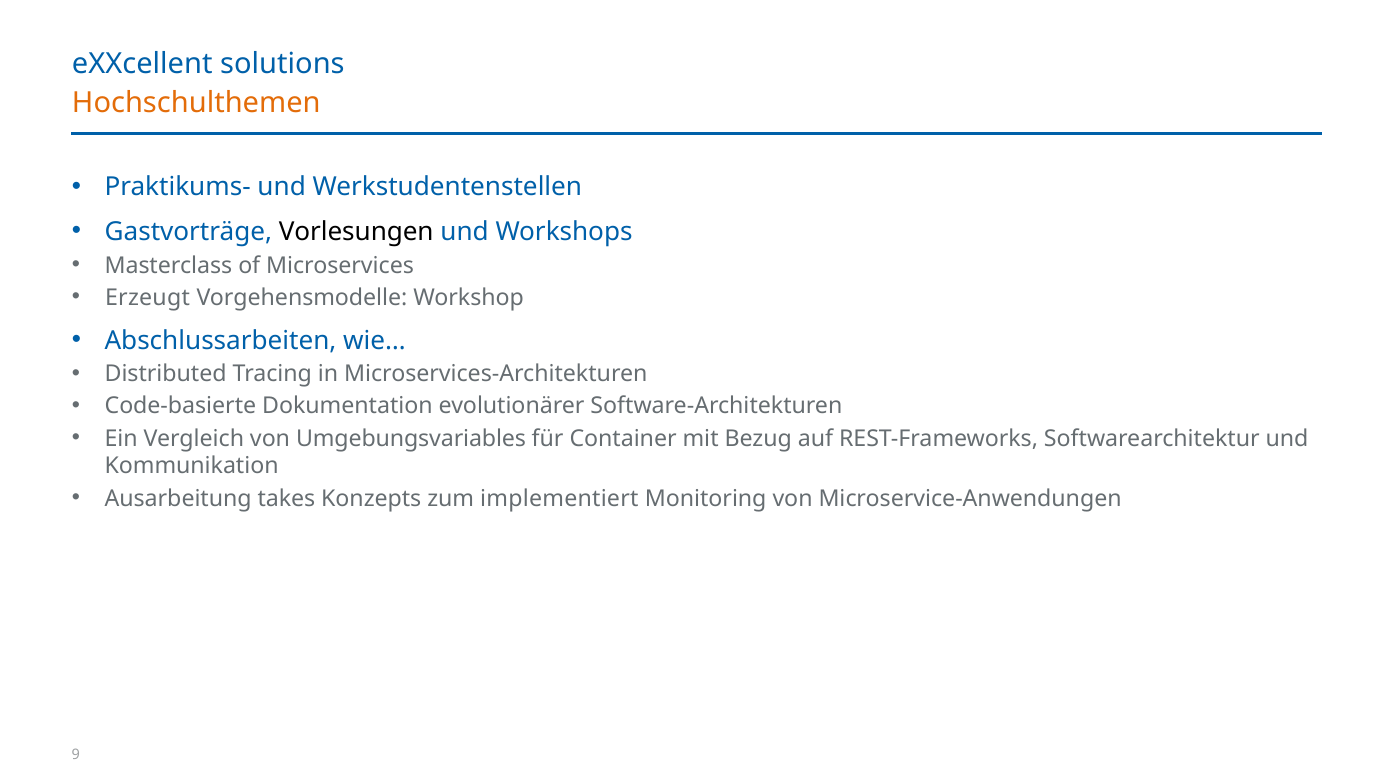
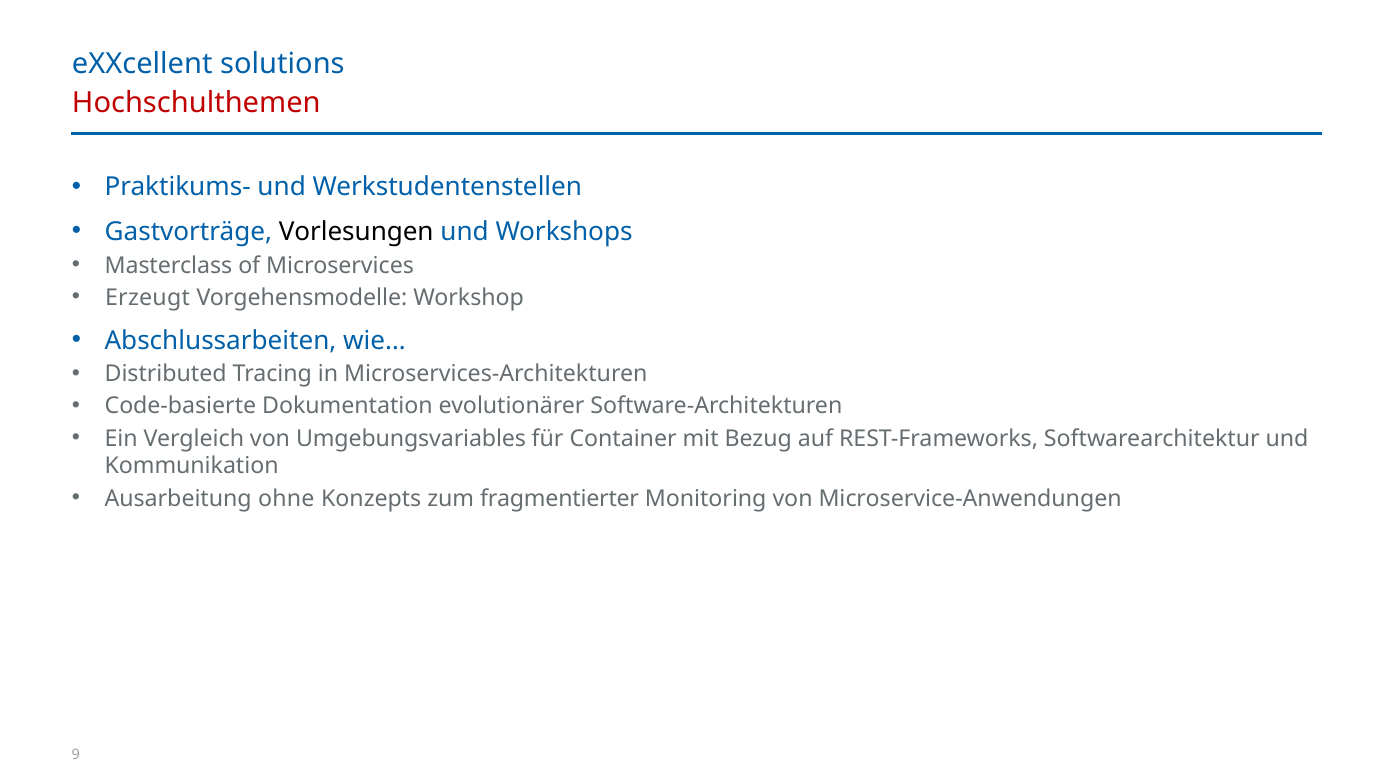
Hochschulthemen colour: orange -> red (196, 103)
takes: takes -> ohne (286, 499)
implementiert: implementiert -> fragmentierter (560, 499)
